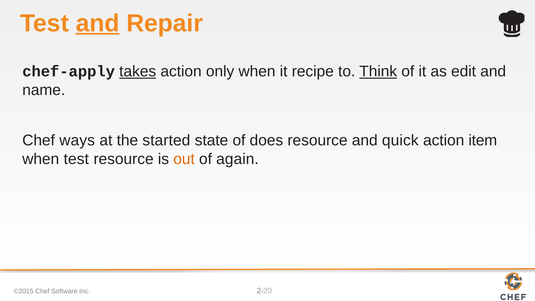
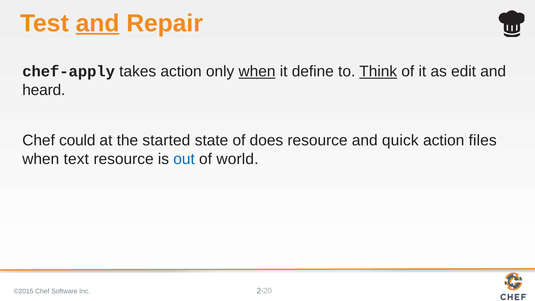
takes underline: present -> none (138, 71)
when underline: none -> present (257, 71)
recipe: recipe -> define (313, 71)
name: name -> heard (44, 90)
ways: ways -> could (77, 140)
item: item -> files (483, 140)
when test: test -> text (76, 159)
out colour: orange -> blue (184, 159)
again: again -> world (237, 159)
